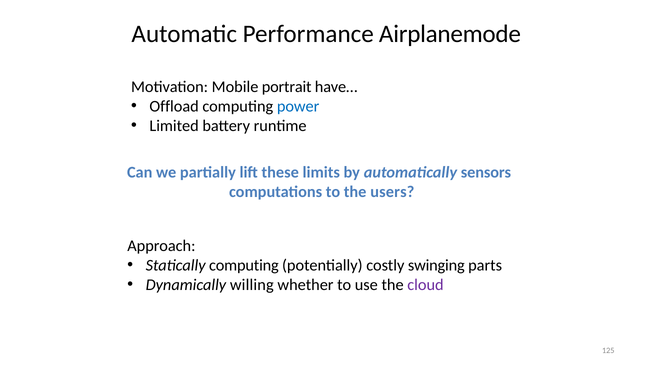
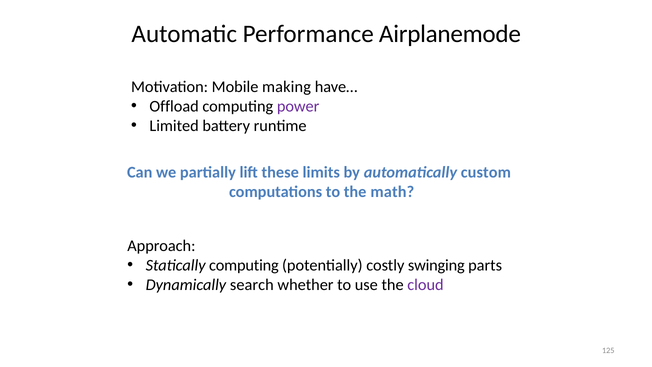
portrait: portrait -> making (287, 87)
power colour: blue -> purple (298, 106)
sensors: sensors -> custom (486, 172)
users: users -> math (392, 192)
willing: willing -> search (252, 285)
